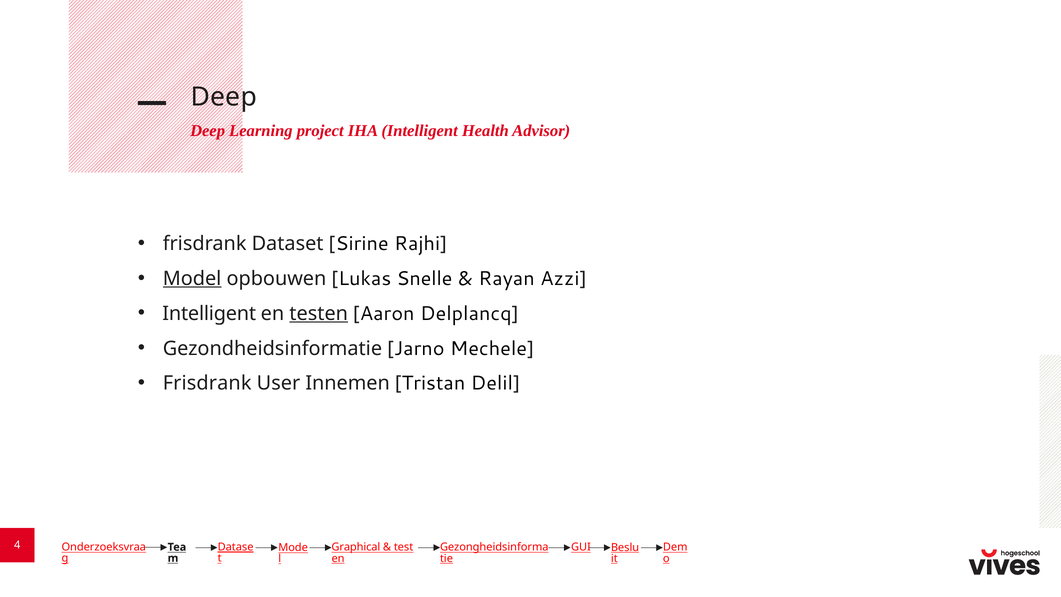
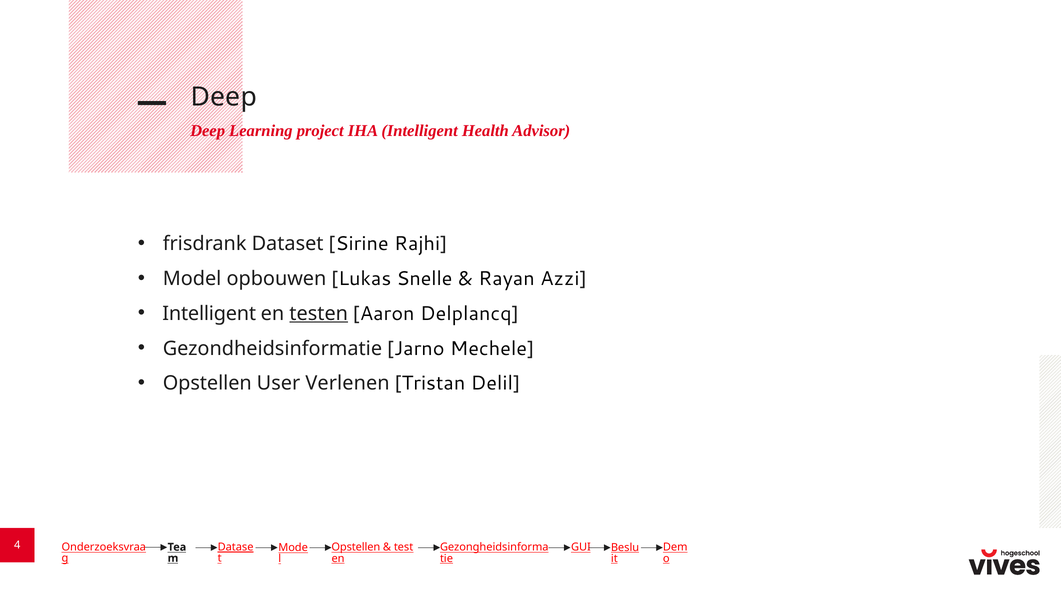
Model underline: present -> none (192, 278)
Frisdrank: Frisdrank -> Opstellen (207, 383)
Innemen: Innemen -> Verlenen (348, 383)
Graphical: Graphical -> Opstellen (356, 547)
